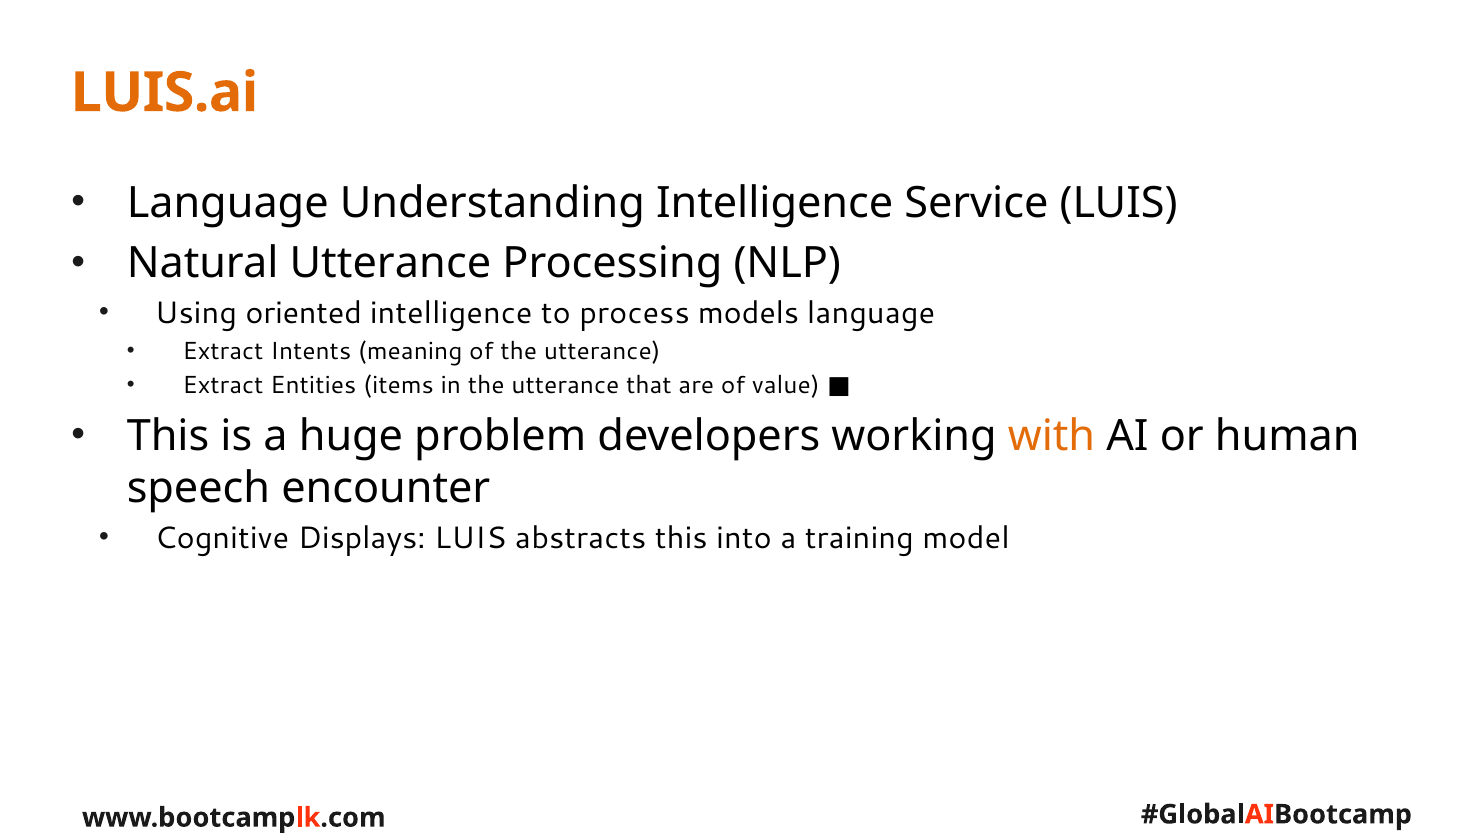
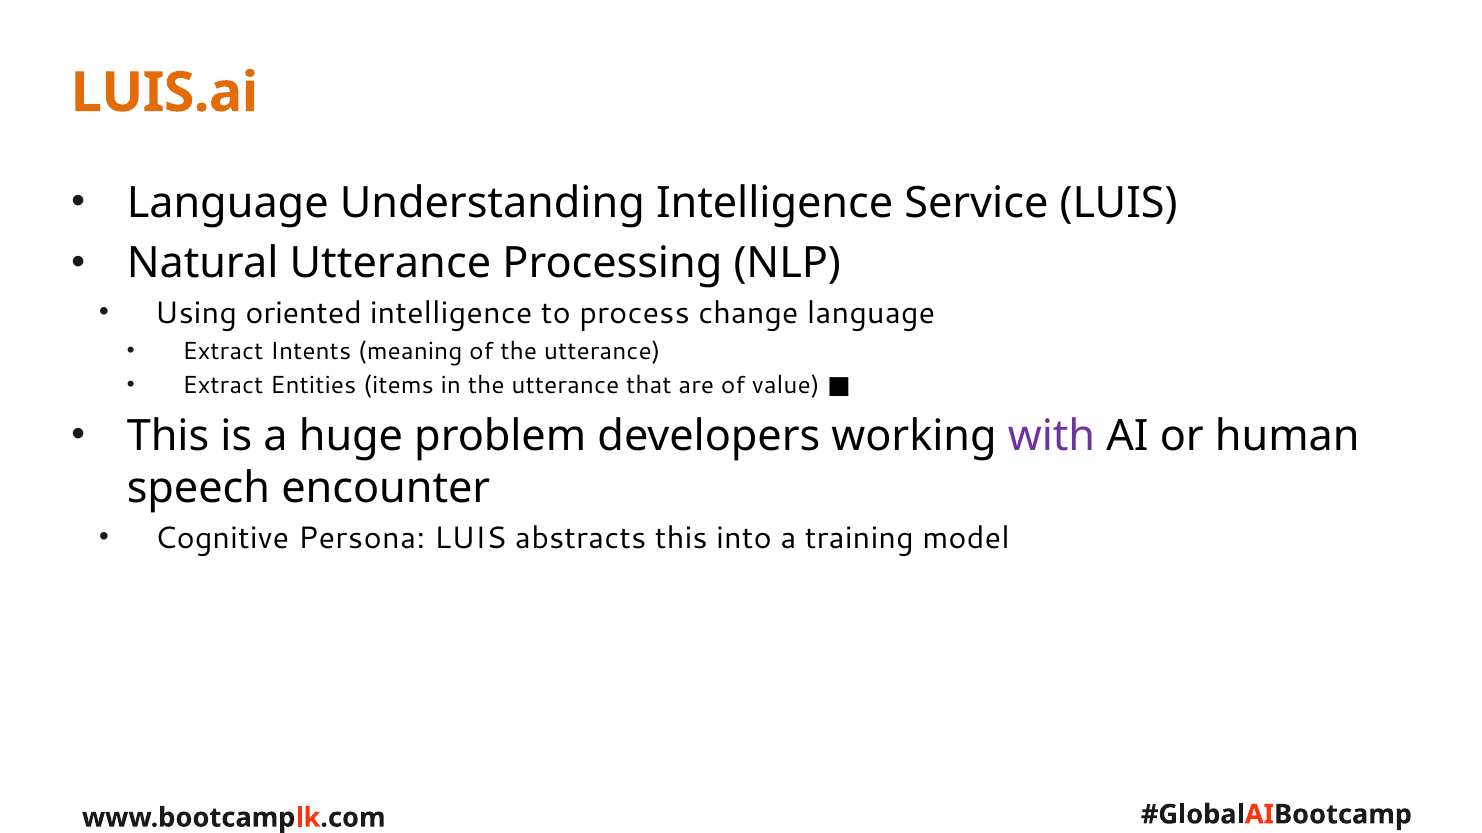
models: models -> change (748, 314)
with colour: orange -> purple (1052, 437)
Displays: Displays -> Persona (362, 539)
